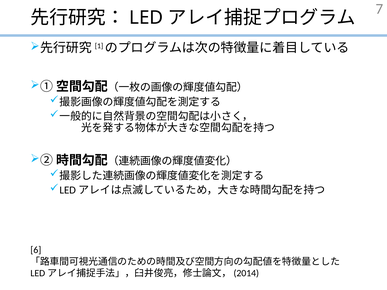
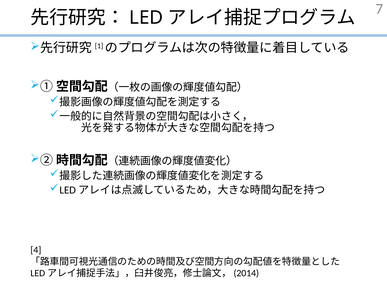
6: 6 -> 4 (36, 250)
